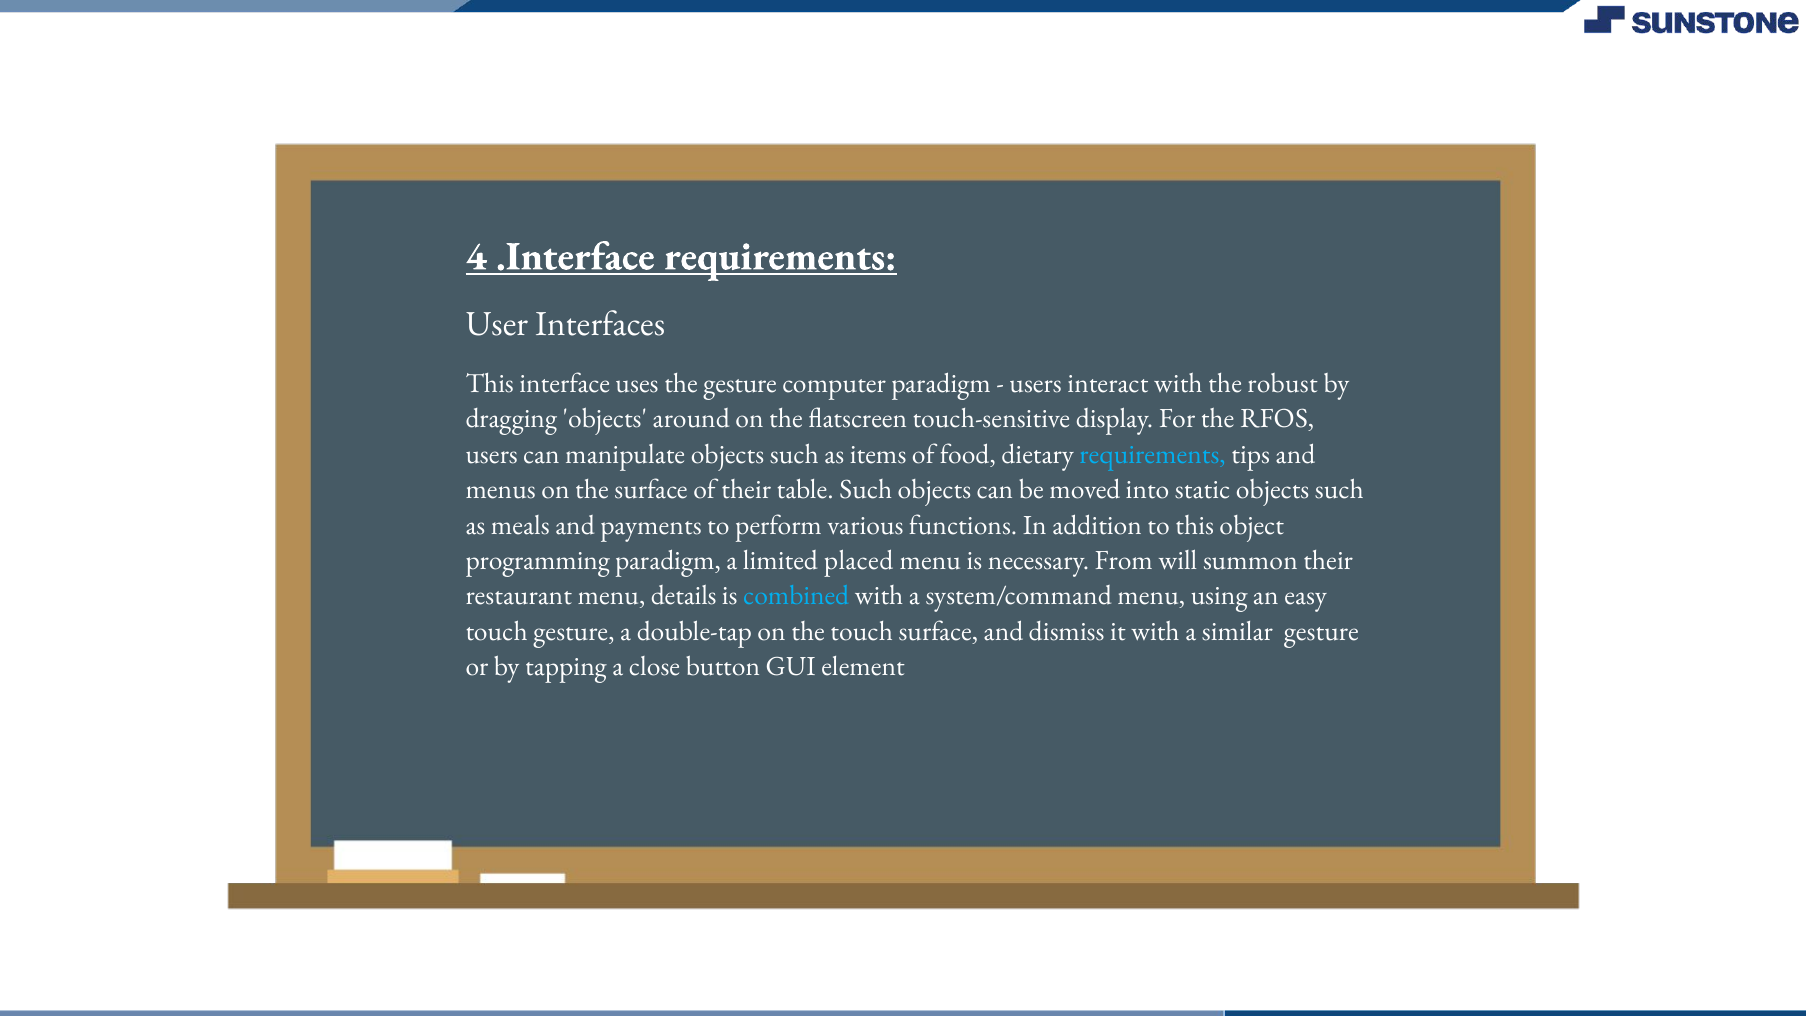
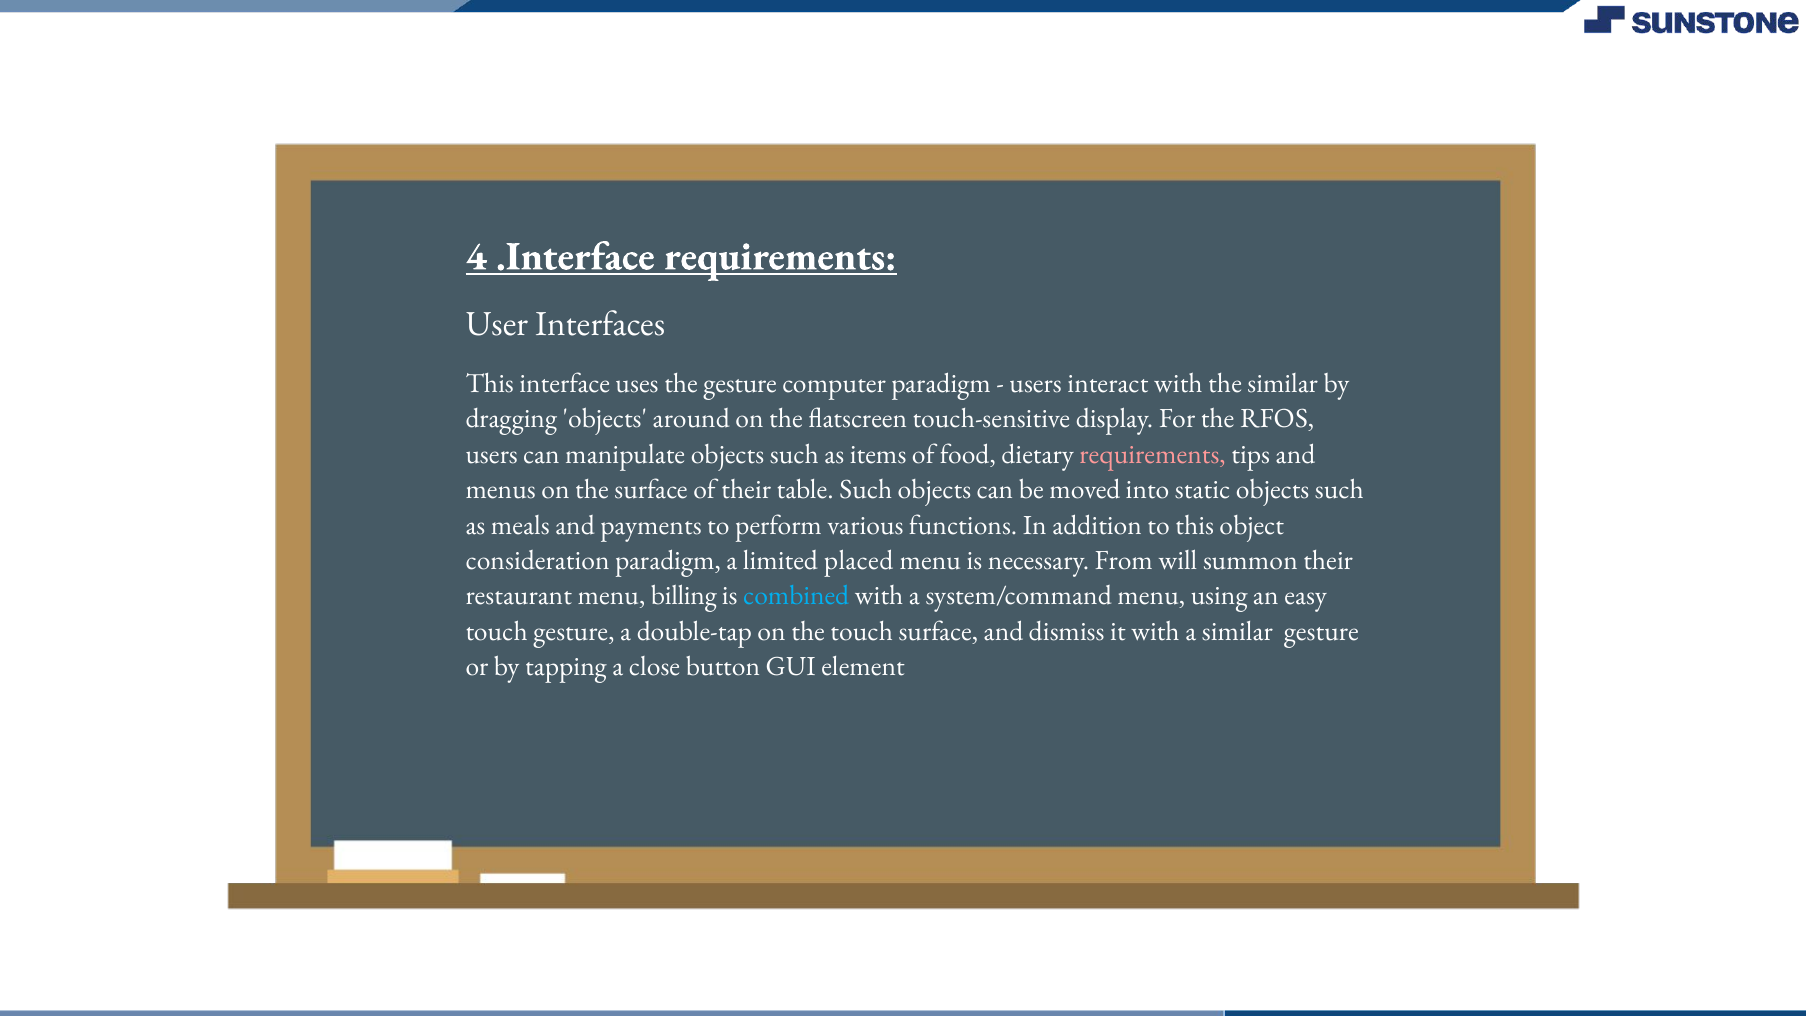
the robust: robust -> similar (1283, 383)
requirements colour: light blue -> pink (1153, 454)
programming: programming -> consideration (538, 560)
details: details -> billing (684, 596)
